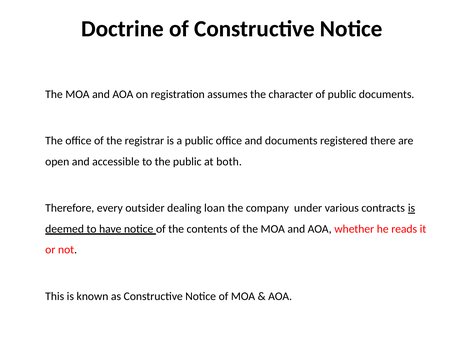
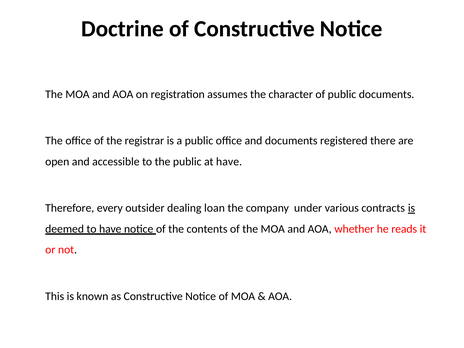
at both: both -> have (229, 162)
